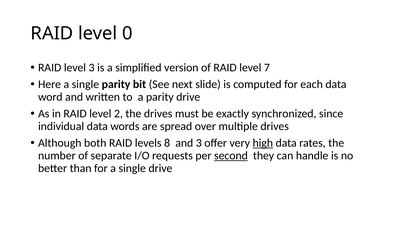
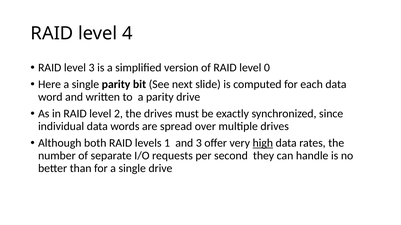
0: 0 -> 4 (127, 34)
7: 7 -> 0 (267, 68)
8: 8 -> 1 (167, 143)
second underline: present -> none (231, 156)
